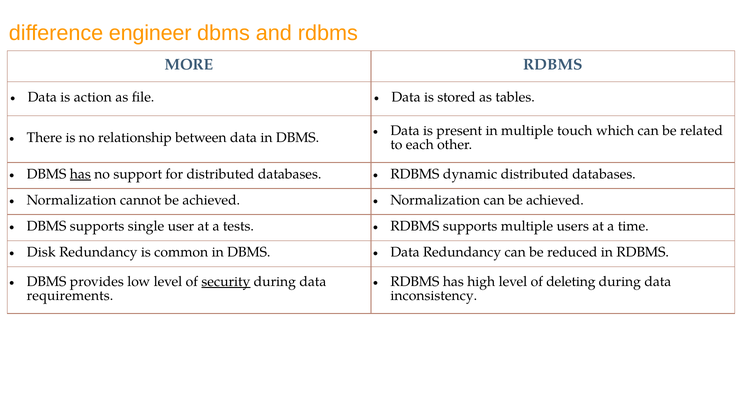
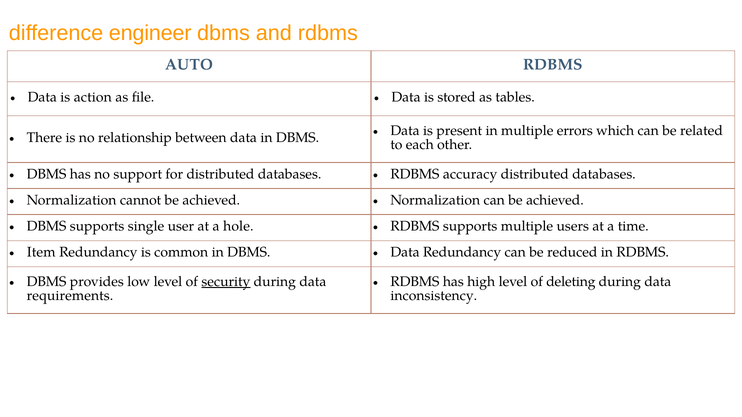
MORE: MORE -> AUTO (189, 65)
touch: touch -> errors (575, 131)
has underline: present -> none (80, 174)
dynamic: dynamic -> accuracy (470, 174)
tests: tests -> hole (238, 226)
Disk: Disk -> Item (41, 252)
